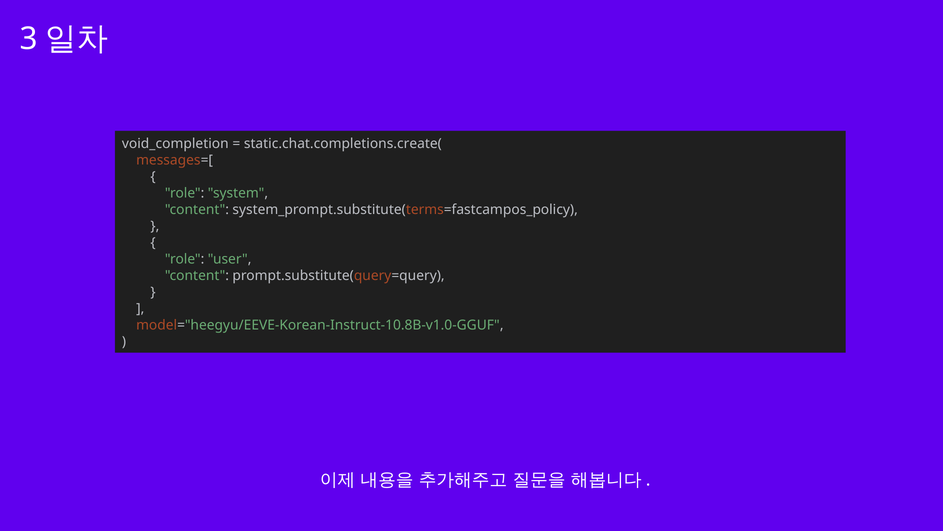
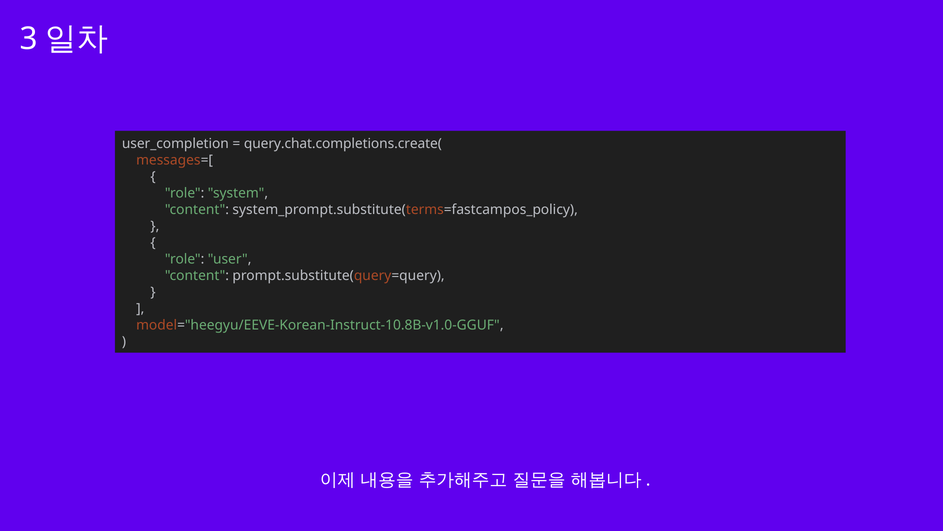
void_completion: void_completion -> user_completion (175, 143)
static.chat.completions.create(: static.chat.completions.create( -> query.chat.completions.create( (343, 143)
